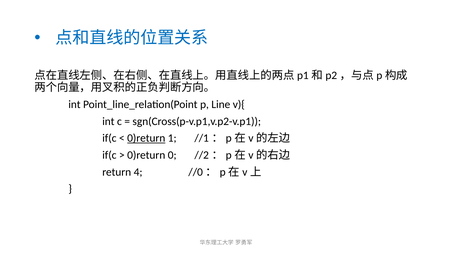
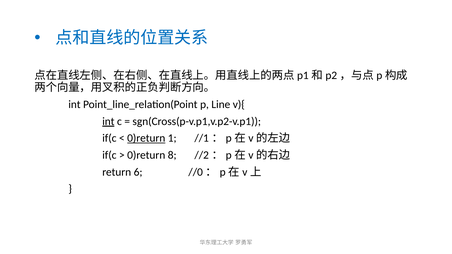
int underline: none -> present (108, 121)
0: 0 -> 8 (172, 155)
4: 4 -> 6 (138, 172)
